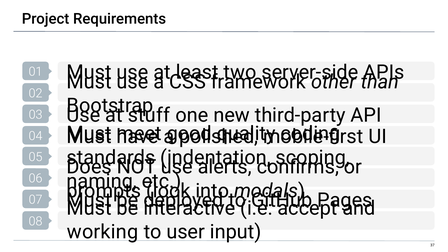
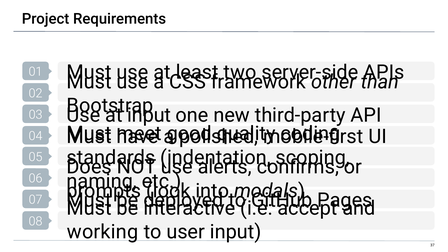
stuff: stuff -> input (149, 115)
